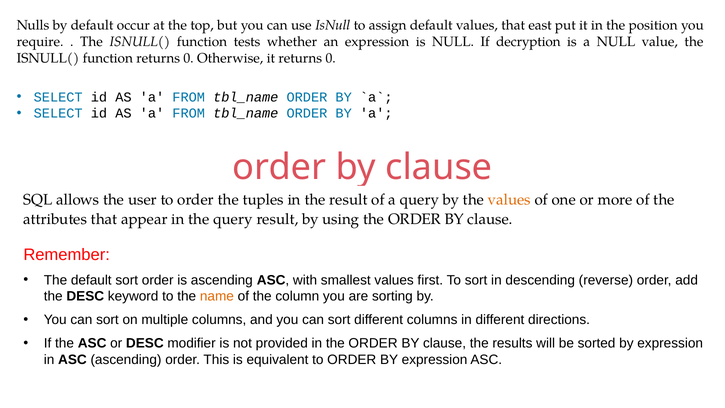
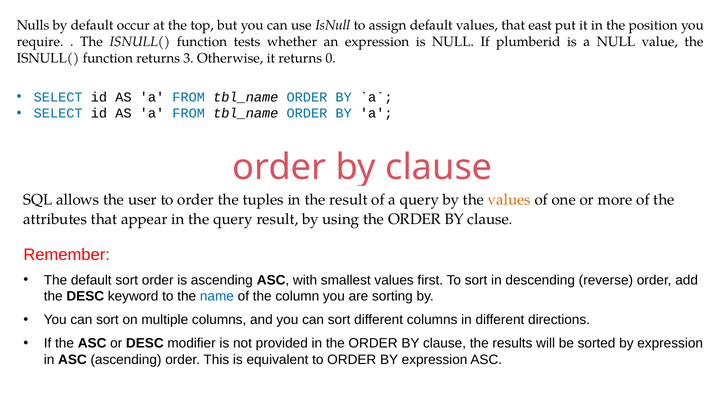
decryption: decryption -> plumberid (528, 42)
function returns 0: 0 -> 3 (189, 58)
name colour: orange -> blue (217, 296)
